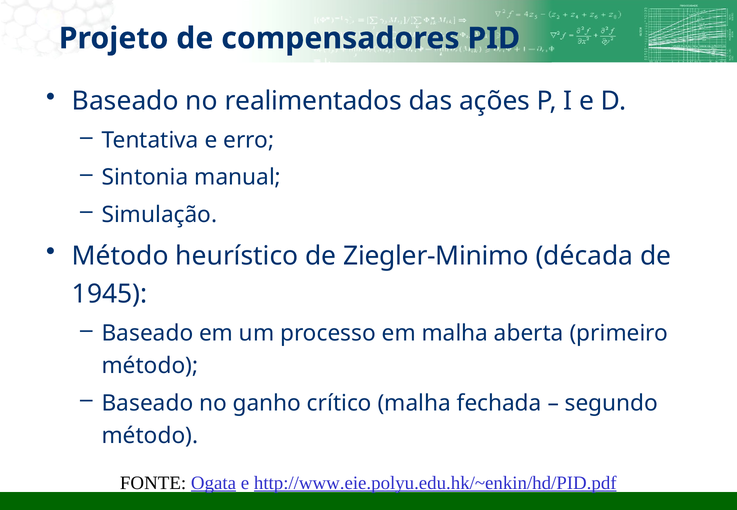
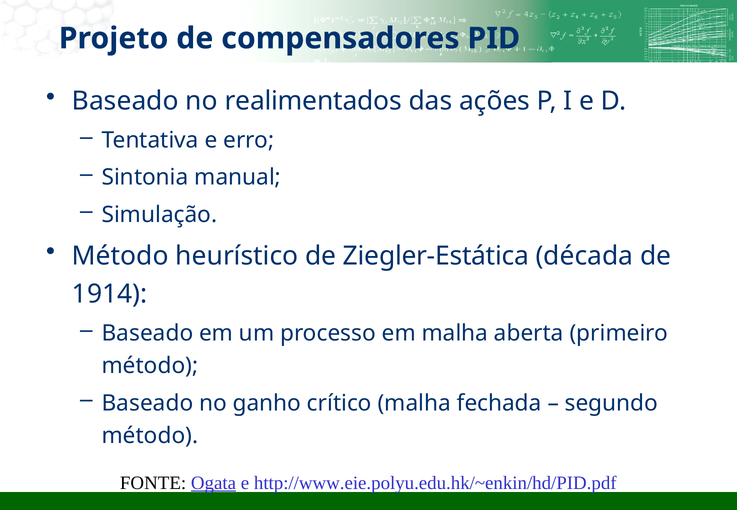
Ziegler-Minimo: Ziegler-Minimo -> Ziegler-Estática (436, 256)
1945: 1945 -> 1914 (110, 294)
http://www.eie.polyu.edu.hk/~enkin/hd/PID.pdf underline: present -> none (435, 483)
